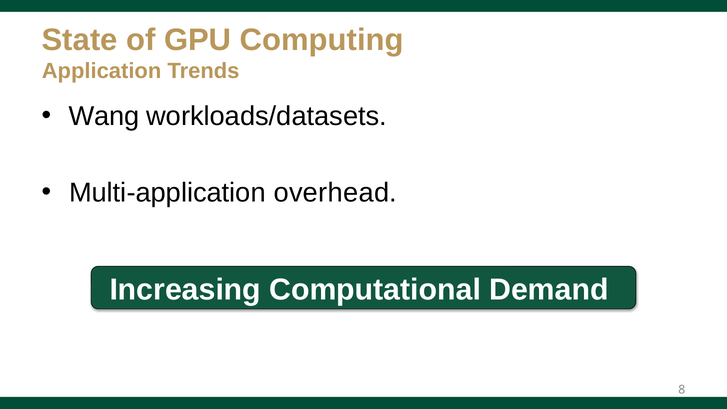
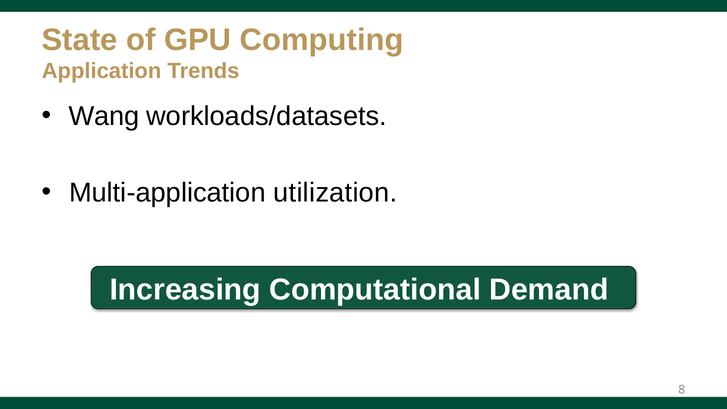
overhead: overhead -> utilization (335, 193)
